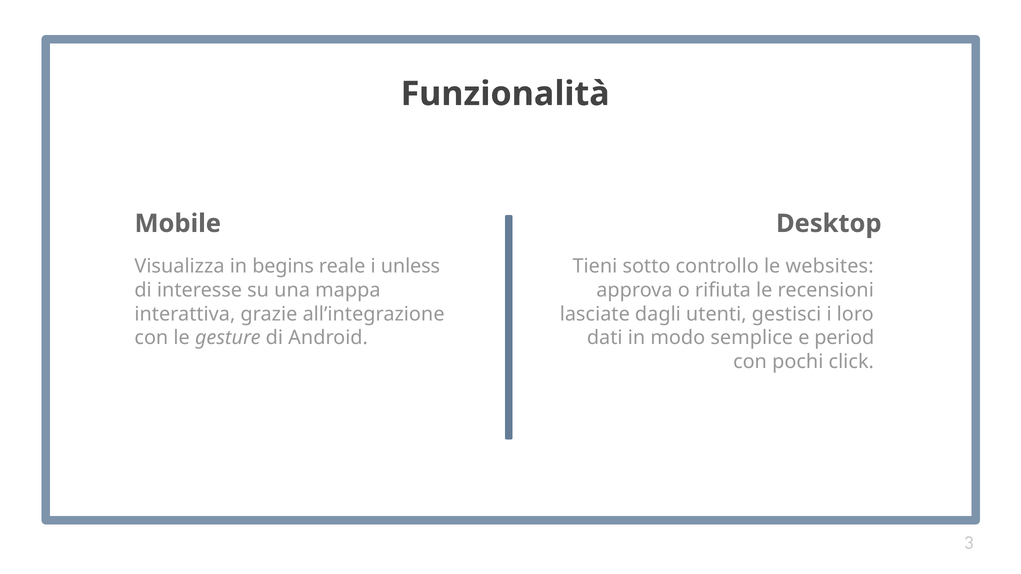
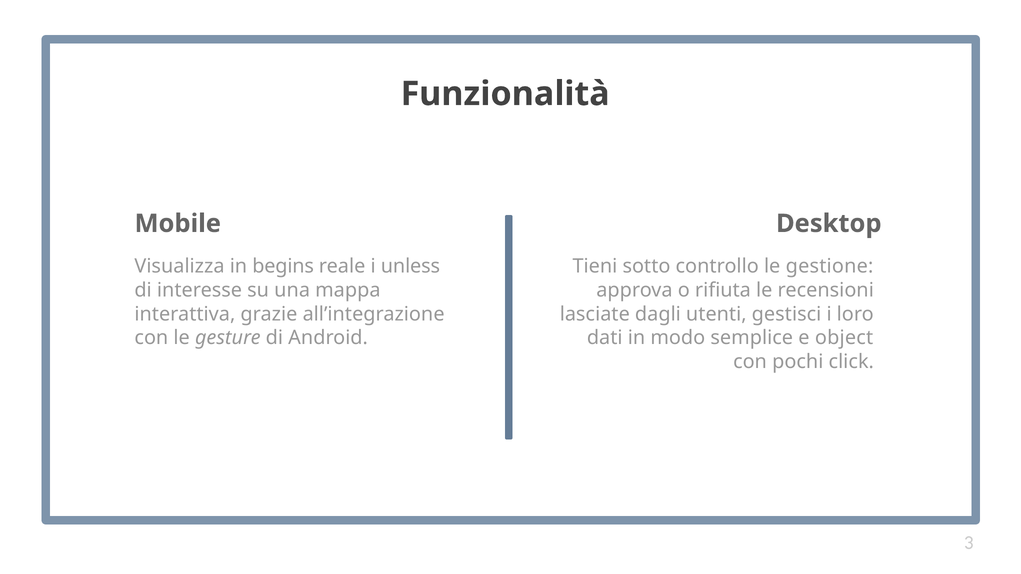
websites: websites -> gestione (830, 267)
period: period -> object (844, 338)
